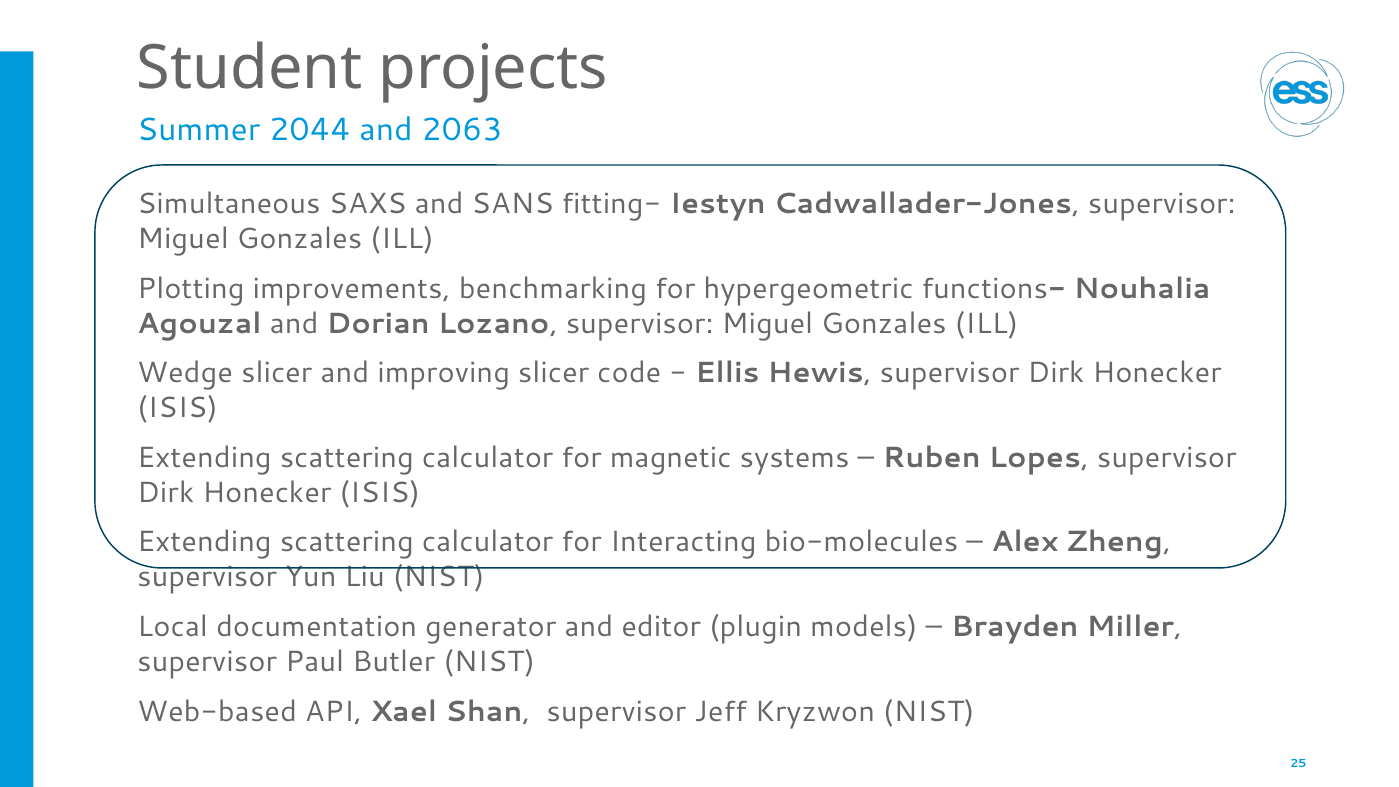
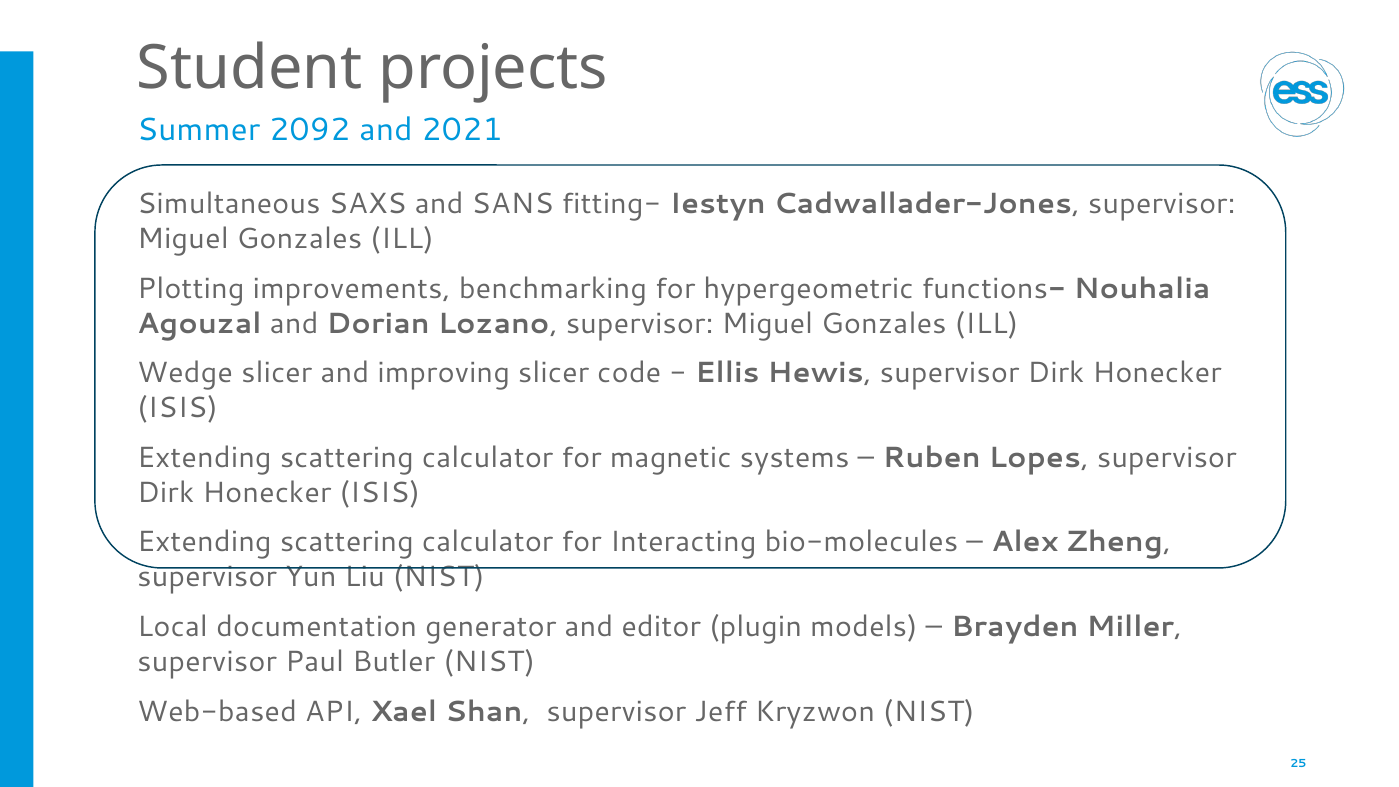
2044: 2044 -> 2092 (310, 130)
2063: 2063 -> 2021 (462, 130)
